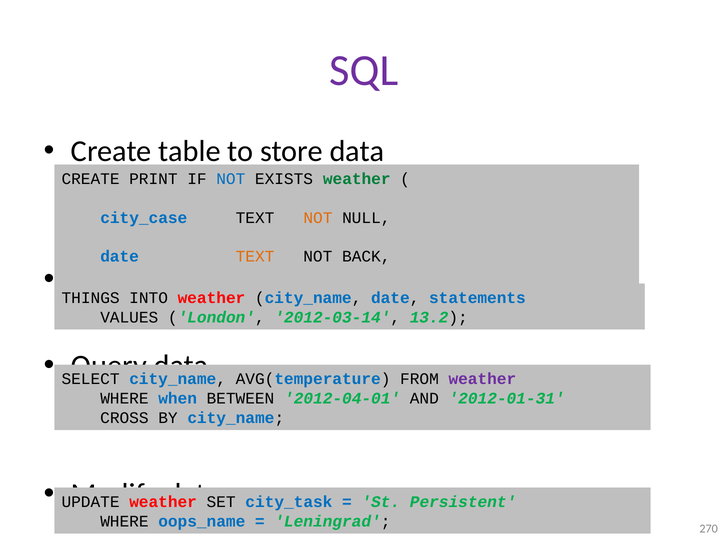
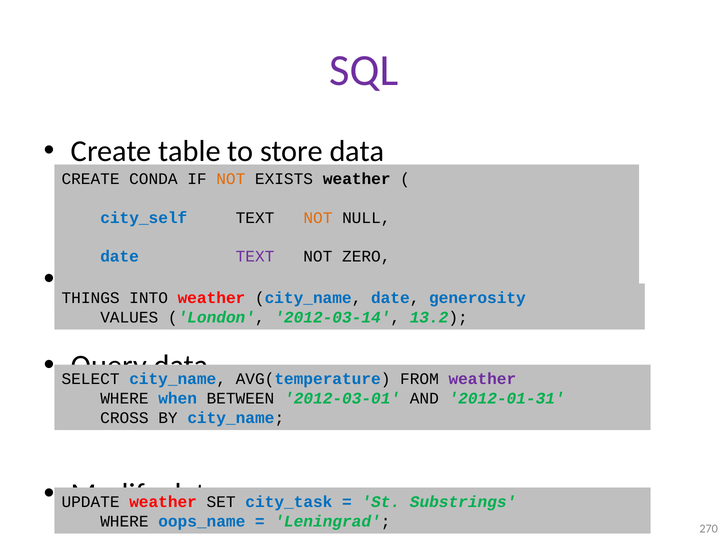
PRINT: PRINT -> CONDA (153, 179)
NOT colour: blue -> orange (231, 179)
weather colour: green -> black (357, 179)
city_case: city_case -> city_self (144, 218)
TEXT colour: orange -> purple (255, 257)
BACK: BACK -> ZERO (366, 257)
statements: statements -> generosity (477, 298)
2012-04-01: 2012-04-01 -> 2012-03-01 (342, 399)
Persistent: Persistent -> Substrings (463, 502)
